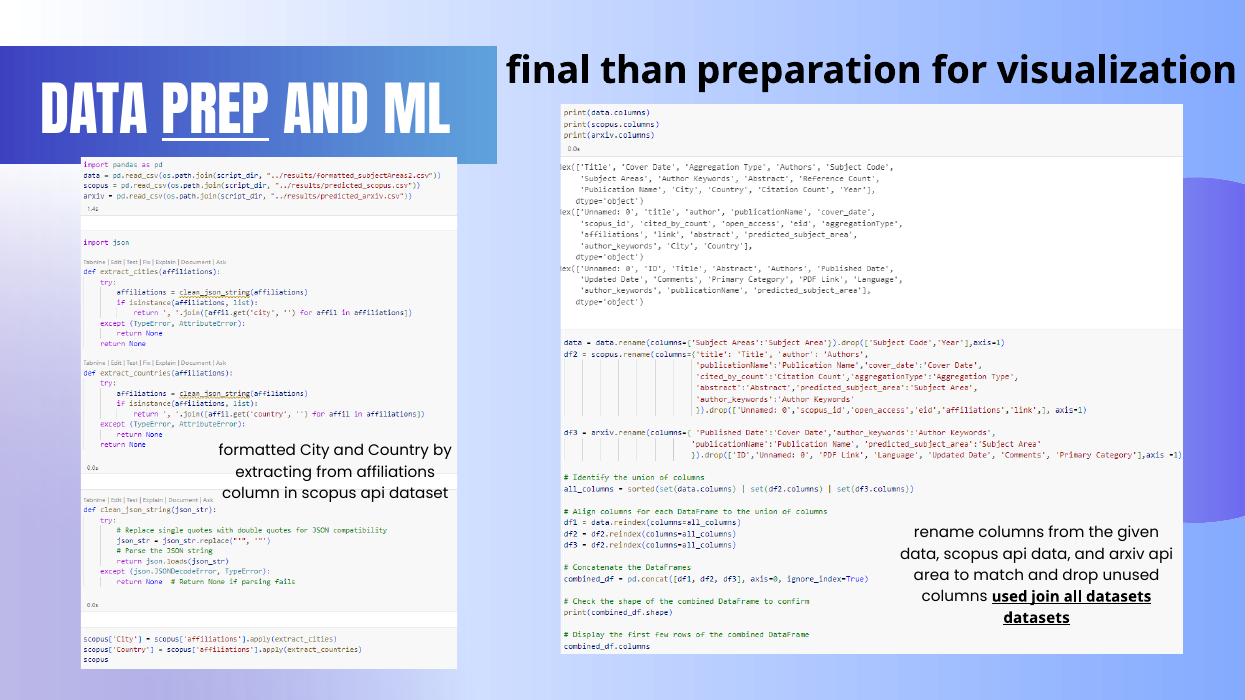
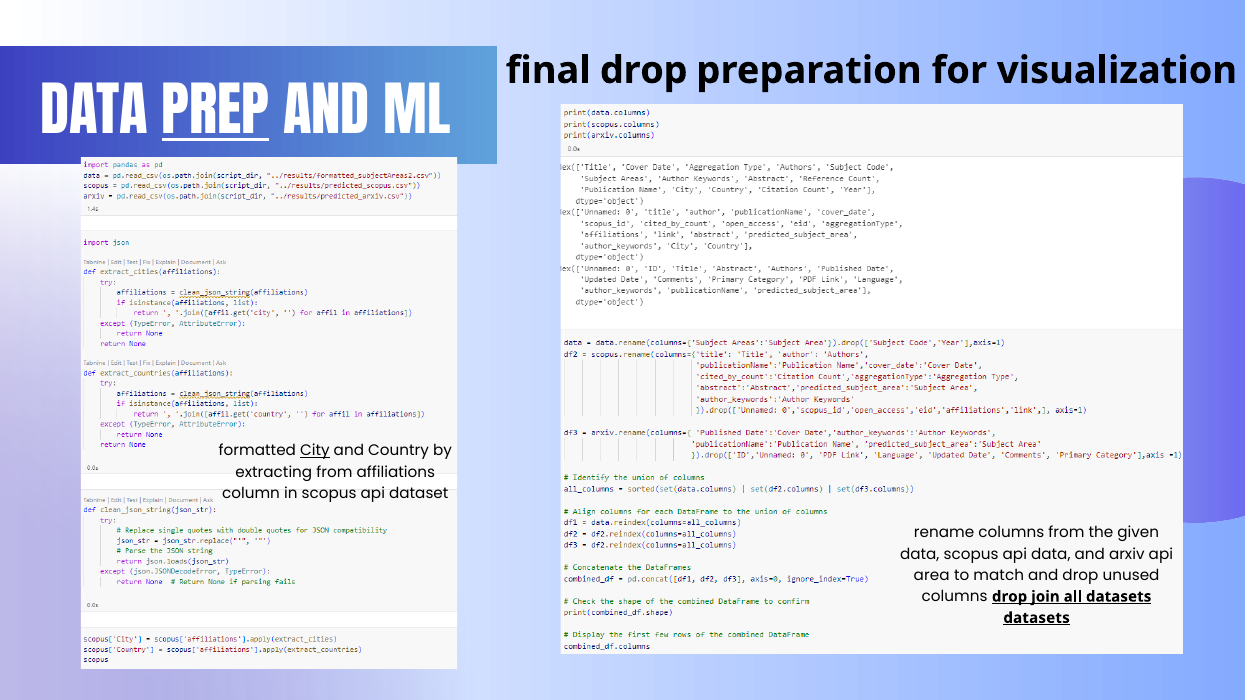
final than: than -> drop (644, 70)
City underline: none -> present (315, 451)
columns used: used -> drop (1010, 597)
